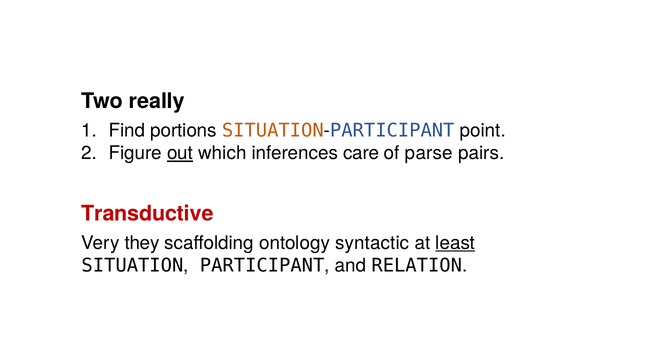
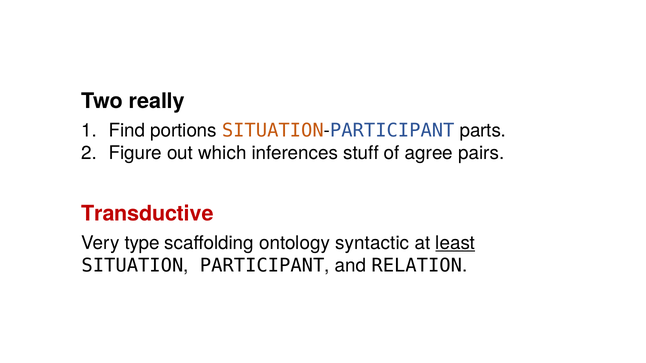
point: point -> parts (483, 131)
out underline: present -> none (180, 153)
care: care -> stuff (361, 153)
parse: parse -> agree (429, 153)
they: they -> type (142, 243)
